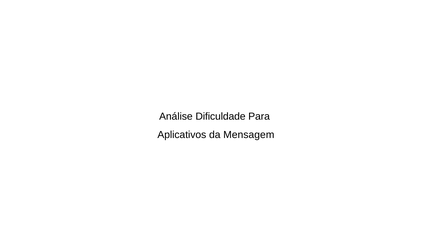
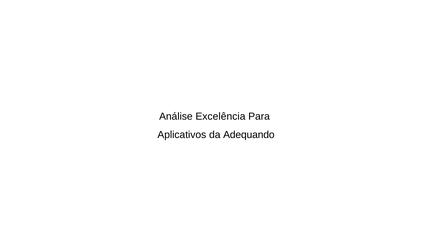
Dificuldade: Dificuldade -> Excelência (220, 116)
Mensagem: Mensagem -> Adequando (249, 135)
